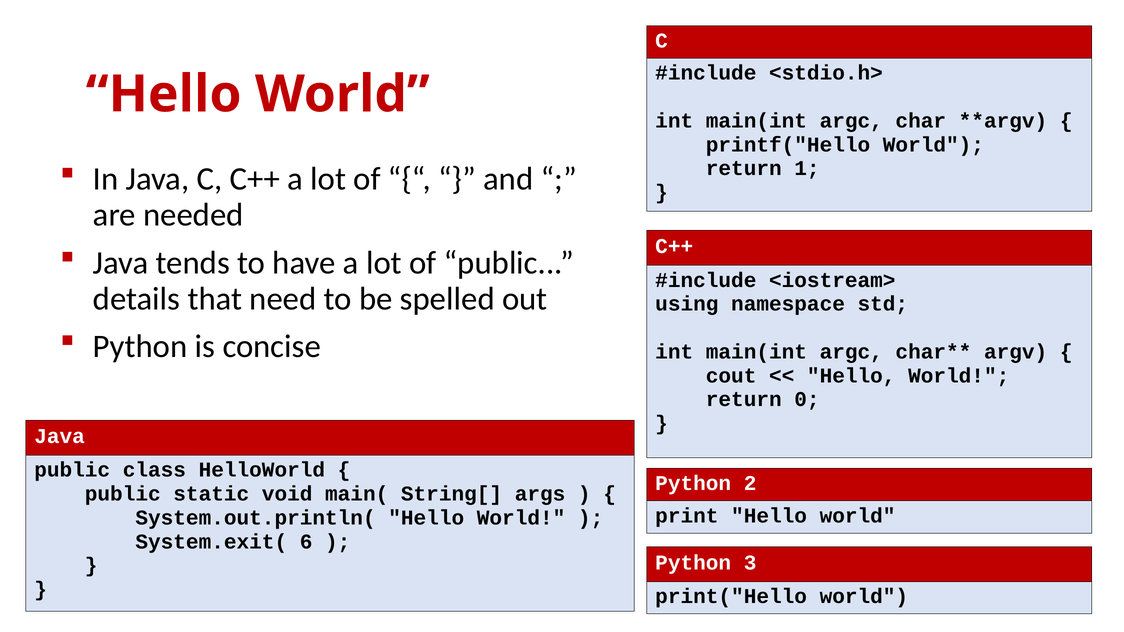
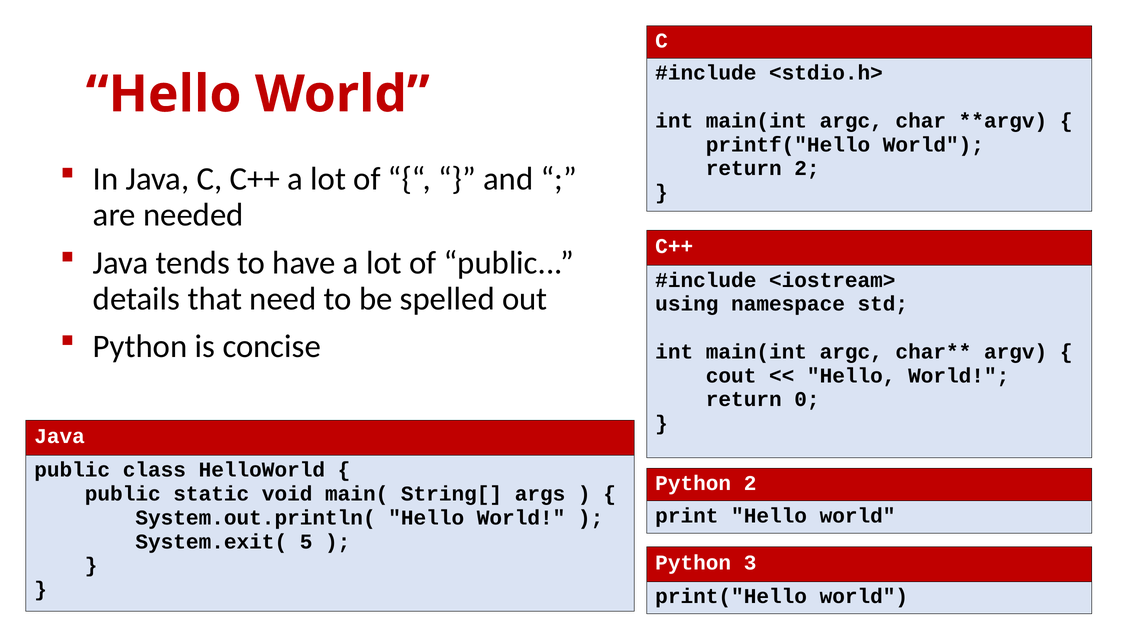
return 1: 1 -> 2 (807, 169)
6: 6 -> 5 (306, 542)
